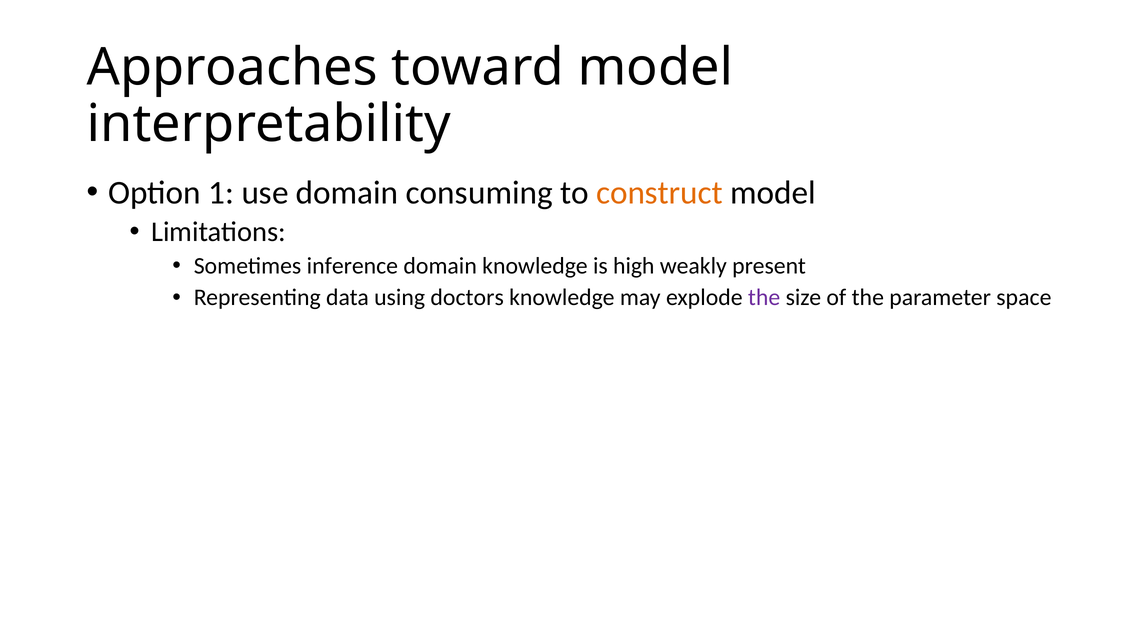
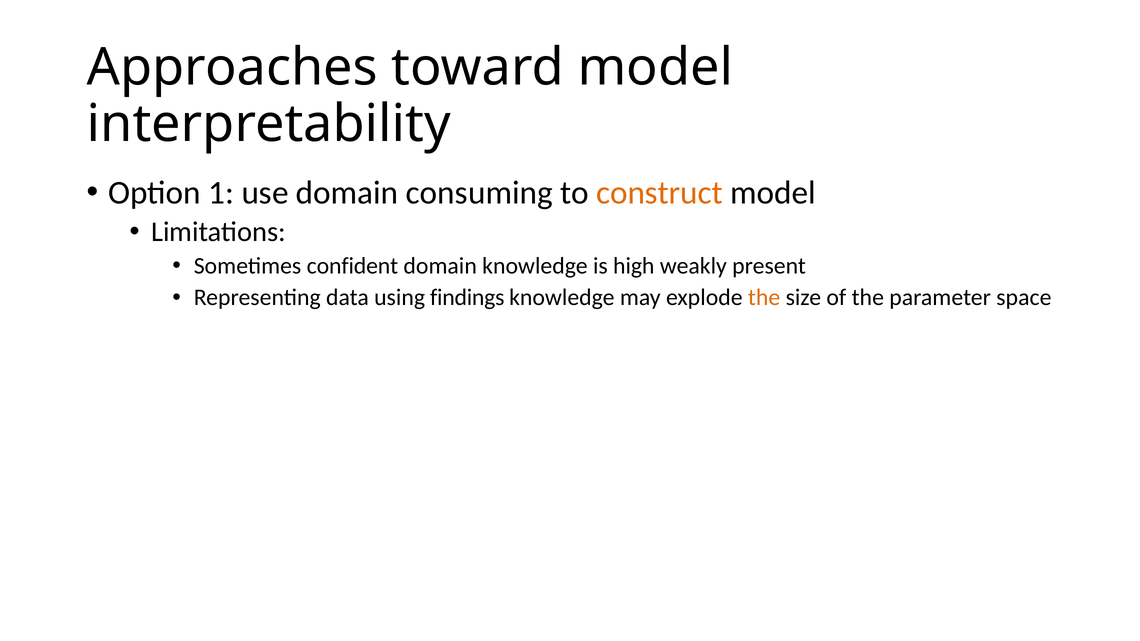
inference: inference -> confident (352, 266)
doctors: doctors -> findings (467, 298)
the colour: purple -> orange (764, 298)
